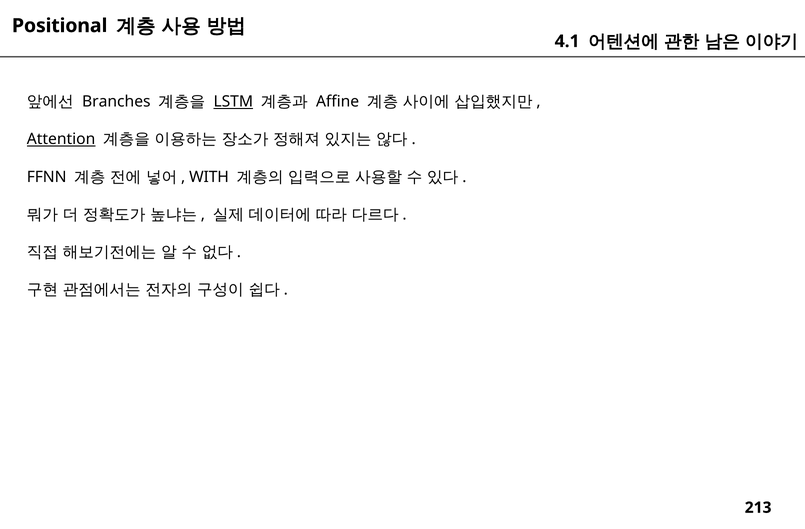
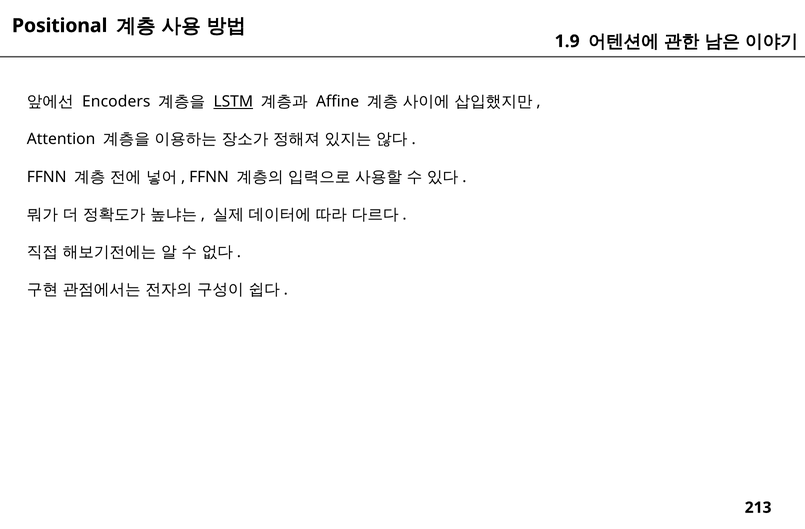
4.1: 4.1 -> 1.9 (567, 41)
Branches: Branches -> Encoders (116, 102)
Attention underline: present -> none (61, 139)
WITH: WITH -> FFNN (209, 177)
